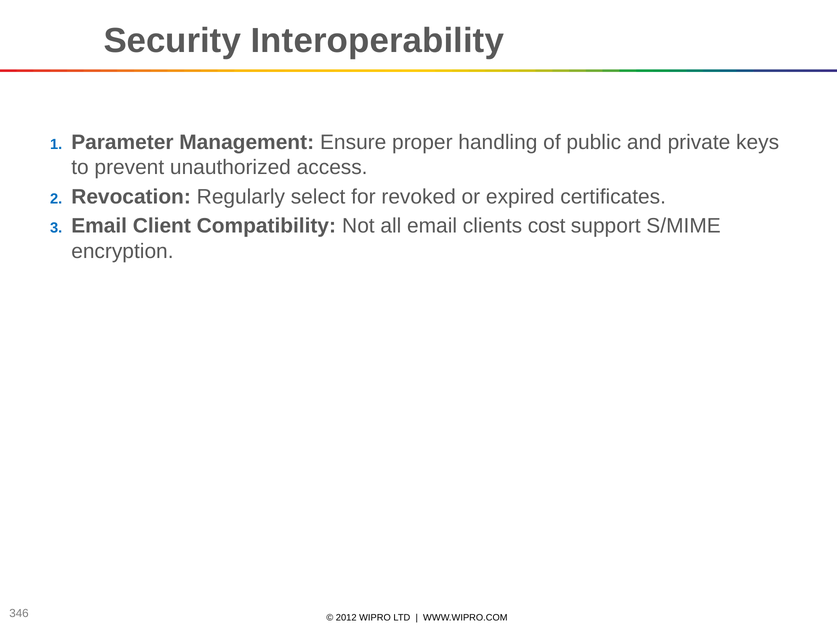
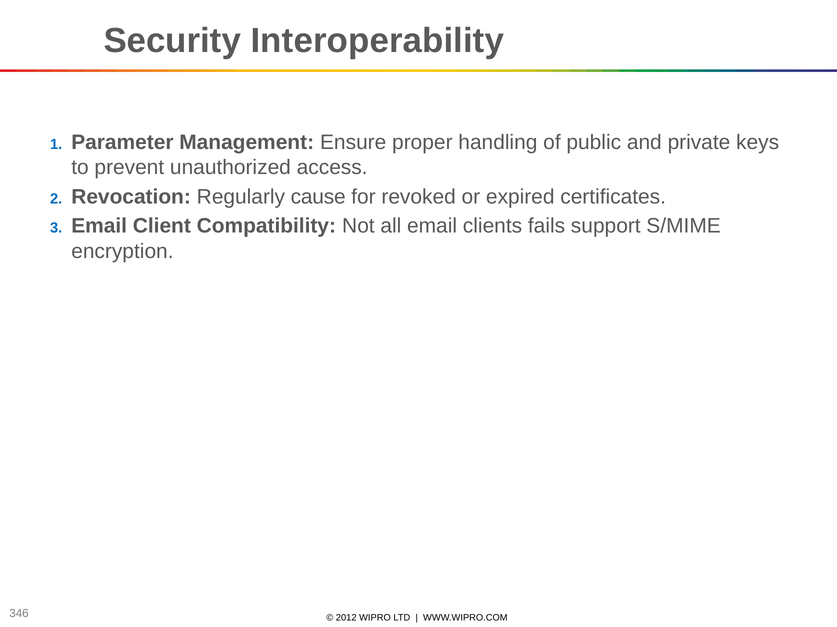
select: select -> cause (318, 197)
cost: cost -> fails (547, 226)
